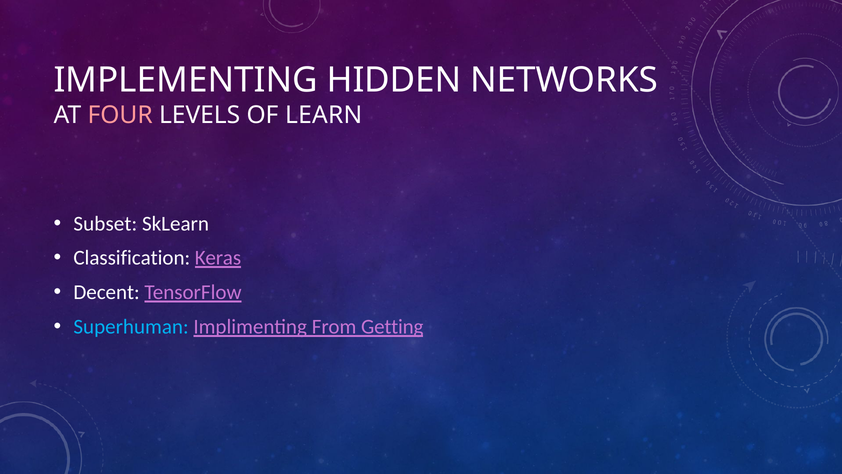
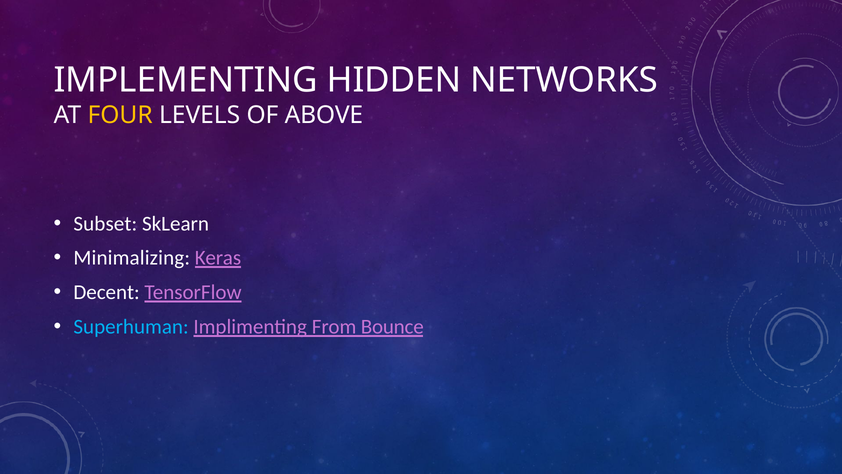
FOUR colour: pink -> yellow (120, 115)
LEARN: LEARN -> ABOVE (324, 115)
Classification: Classification -> Minimalizing (132, 258)
Getting: Getting -> Bounce (392, 327)
